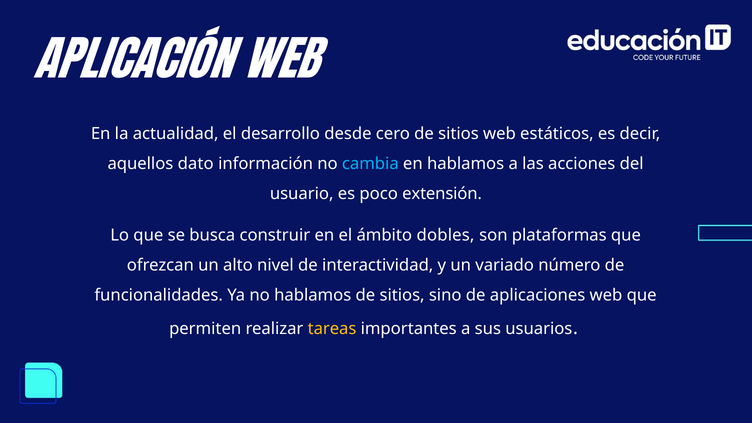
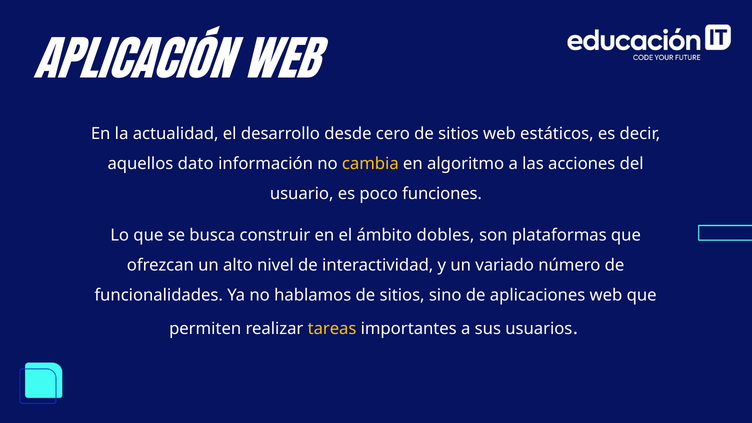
cambia colour: light blue -> yellow (370, 164)
en hablamos: hablamos -> algoritmo (466, 164)
extensión: extensión -> funciones (442, 194)
